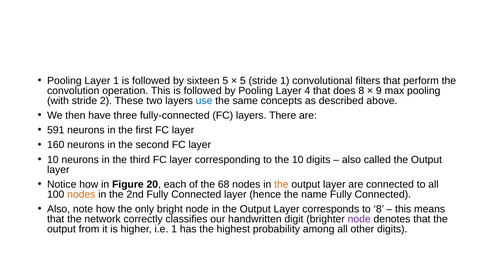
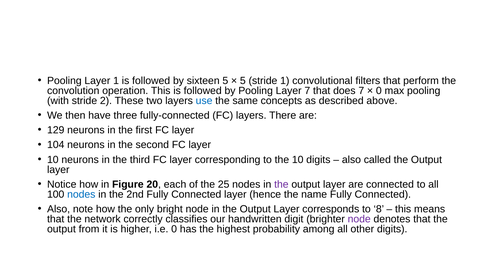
Layer 4: 4 -> 7 (307, 91)
does 8: 8 -> 7 (361, 91)
9: 9 -> 0 (379, 91)
591: 591 -> 129 (56, 130)
160: 160 -> 104 (56, 145)
68: 68 -> 25 (224, 184)
the colour: orange -> purple (281, 184)
nodes colour: orange -> blue (81, 194)
i.e 1: 1 -> 0 (174, 229)
